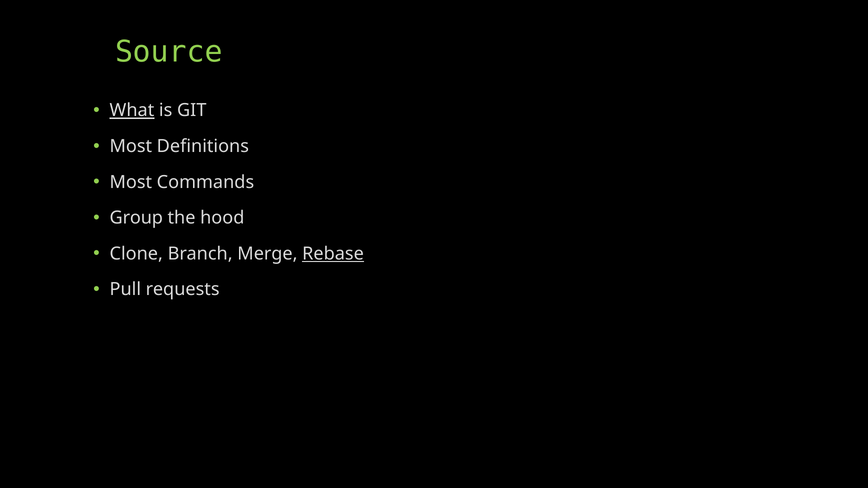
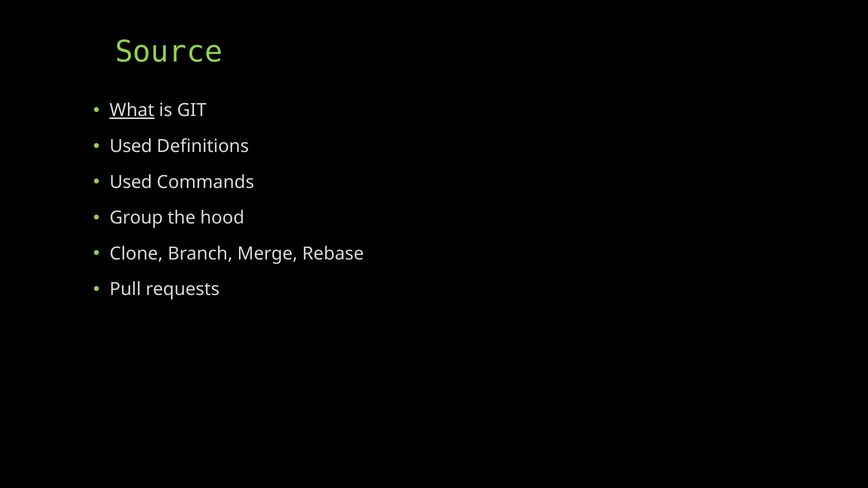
Most: Most -> Used (131, 146)
Most: Most -> Used (131, 182)
Rebase underline: present -> none (333, 254)
